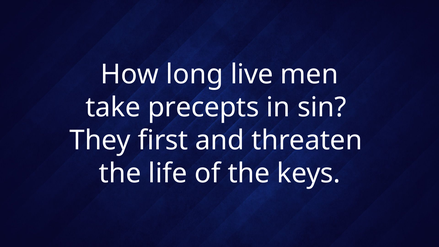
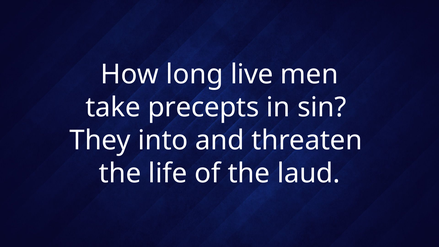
first: first -> into (163, 140)
keys: keys -> laud (309, 173)
